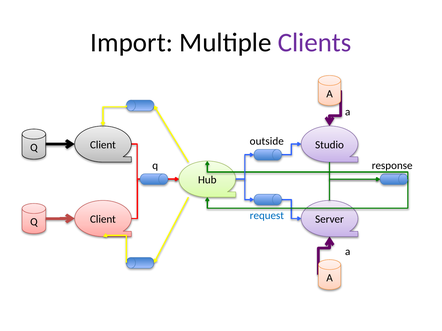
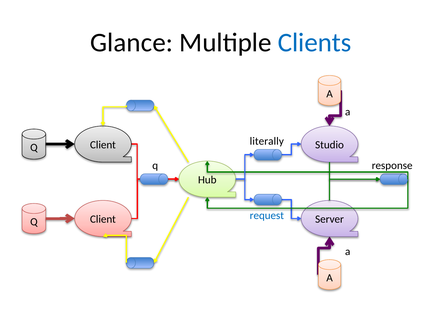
Import: Import -> Glance (132, 43)
Clients colour: purple -> blue (315, 43)
outside: outside -> literally (267, 141)
